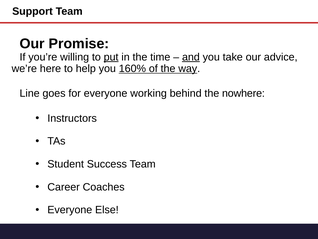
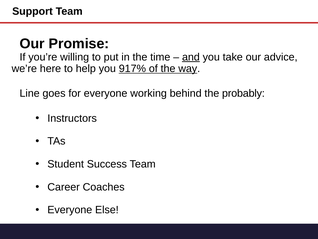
put underline: present -> none (111, 57)
160%: 160% -> 917% (132, 68)
nowhere: nowhere -> probably (243, 93)
